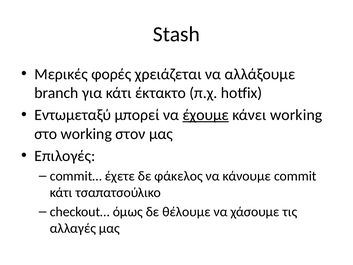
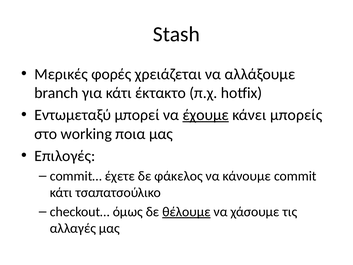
κάνει working: working -> μπορείς (296, 115)
στον: στον -> ποια (130, 134)
θέλουμε underline: none -> present (186, 212)
